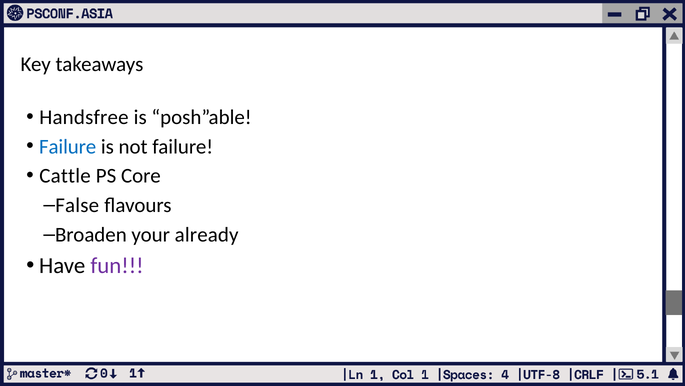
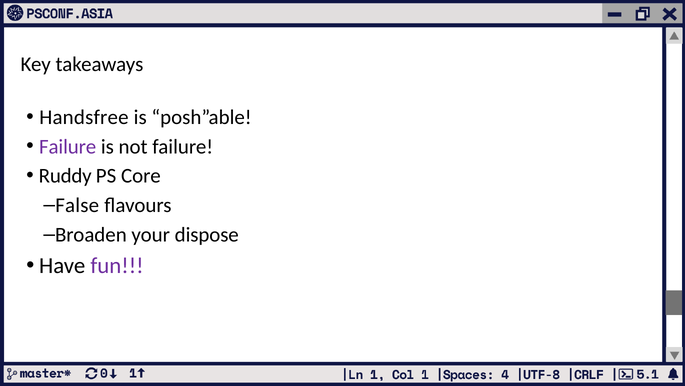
Failure colour: blue -> purple (68, 146)
Cattle: Cattle -> Ruddy (65, 176)
already: already -> dispose (207, 234)
